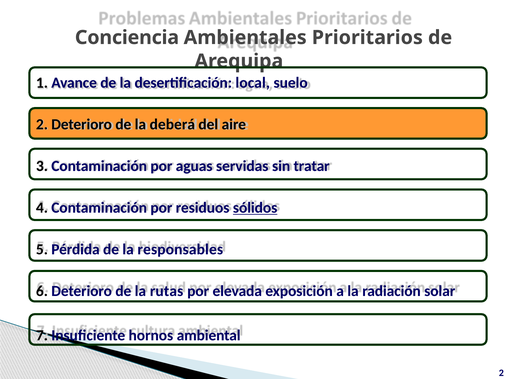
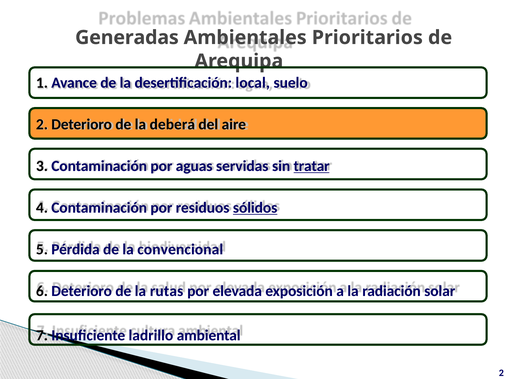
Conciencia: Conciencia -> Generadas (127, 38)
tratar underline: none -> present (312, 166)
responsables: responsables -> convencional (180, 249)
hornos: hornos -> ladrillo (151, 335)
